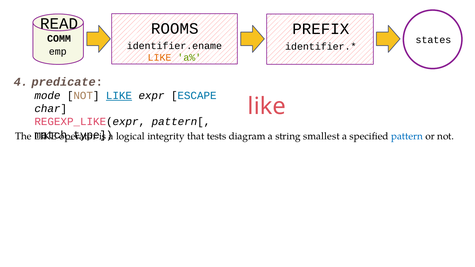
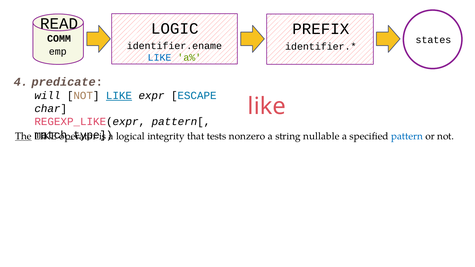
ROOMS: ROOMS -> LOGIC (175, 28)
LIKE colour: orange -> blue (160, 58)
mode: mode -> will (47, 96)
The underline: none -> present (23, 136)
diagram: diagram -> nonzero (247, 136)
smallest: smallest -> nullable (321, 136)
